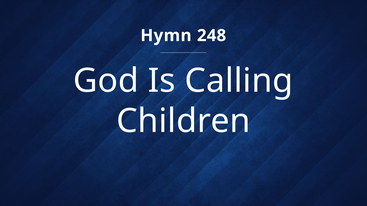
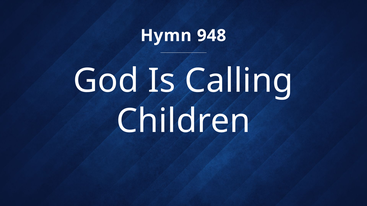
248: 248 -> 948 (212, 36)
